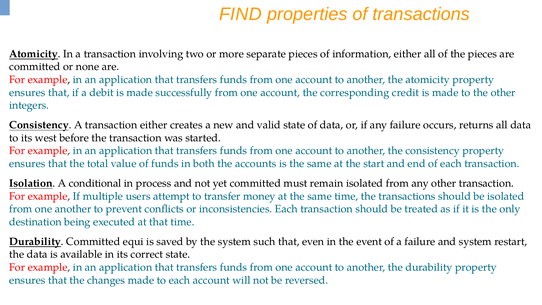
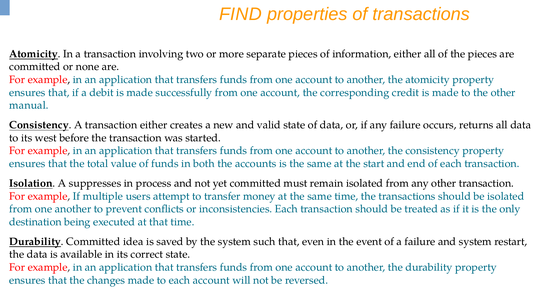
integers: integers -> manual (29, 105)
conditional: conditional -> suppresses (95, 183)
equi: equi -> idea (133, 241)
